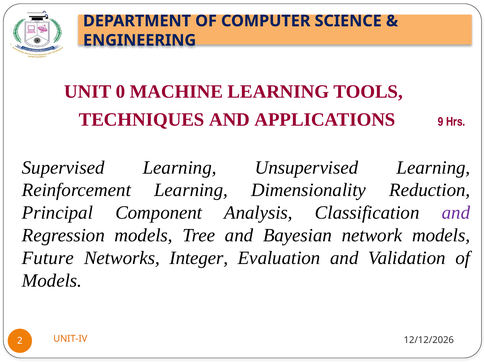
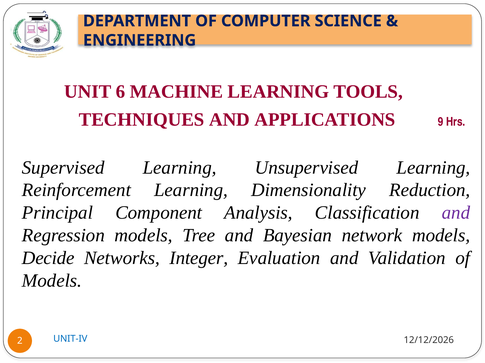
0: 0 -> 6 (120, 92)
Future: Future -> Decide (48, 258)
UNIT-IV colour: orange -> blue (70, 339)
